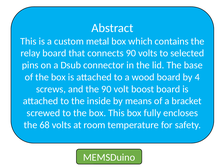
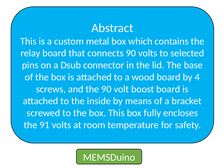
68: 68 -> 91 (45, 125)
